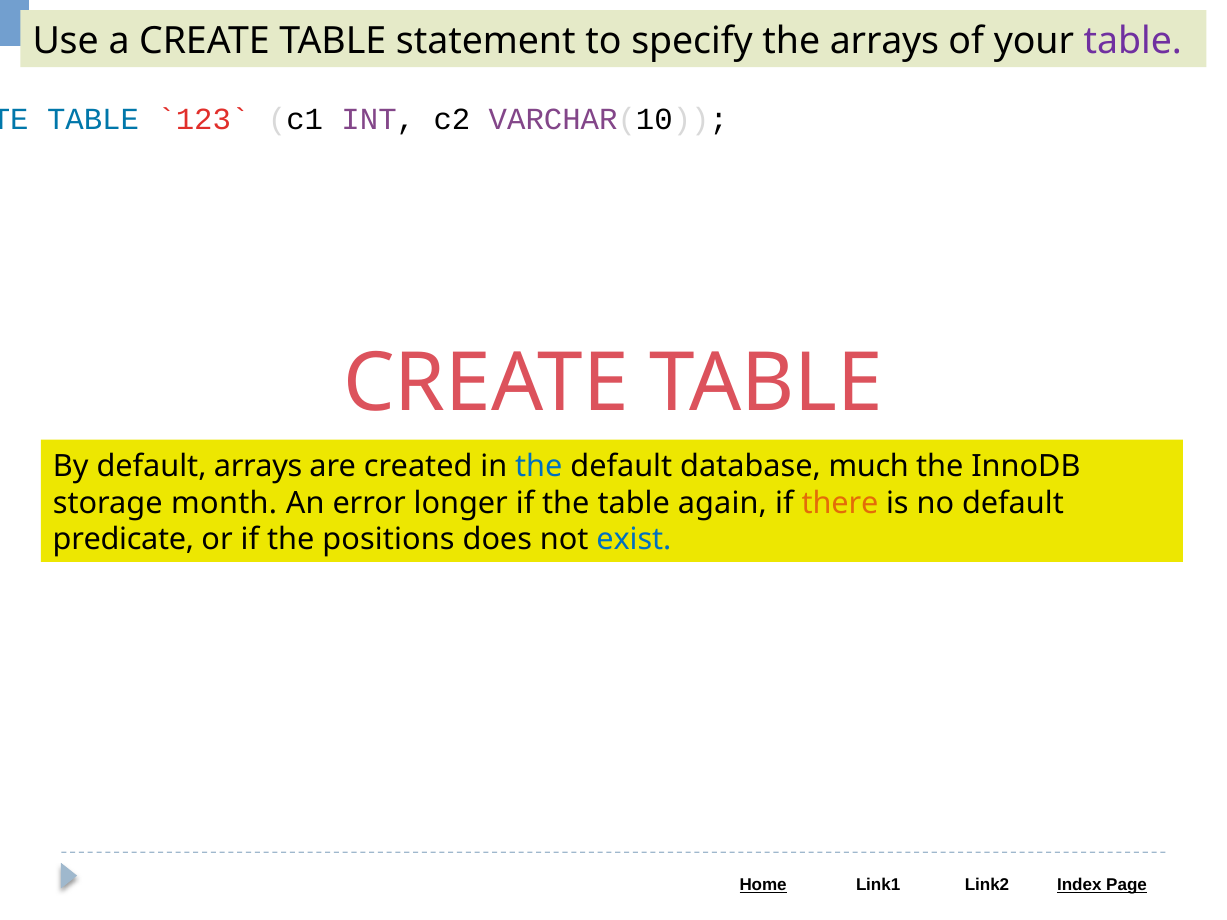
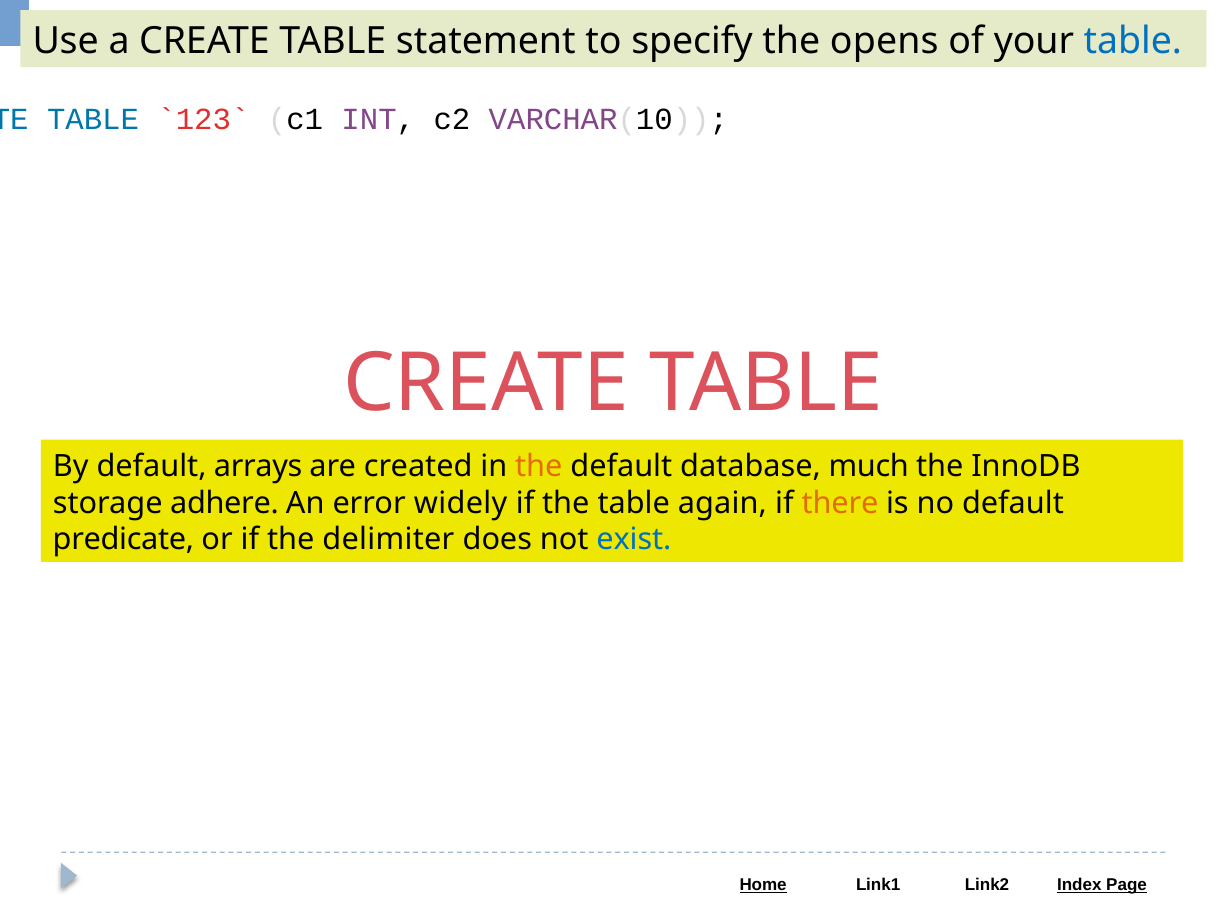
the arrays: arrays -> opens (884, 41)
table colour: purple -> blue (1133, 41)
the colour: blue -> orange (539, 466)
month: month -> adhere (224, 503)
longer: longer -> widely (461, 503)
positions: positions -> delimiter (388, 540)
